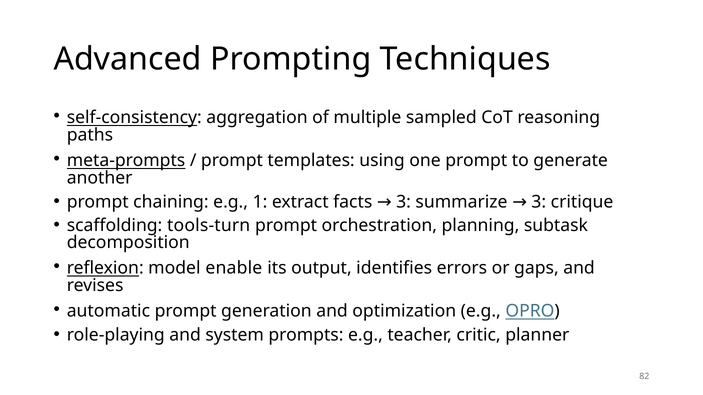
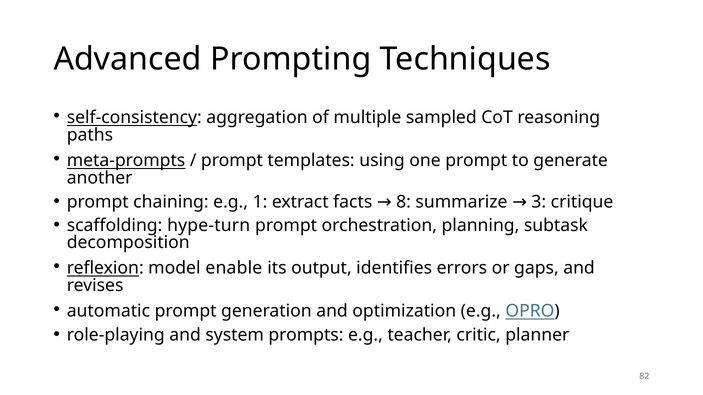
facts 3: 3 -> 8 (404, 202)
tools-turn: tools-turn -> hype-turn (209, 226)
